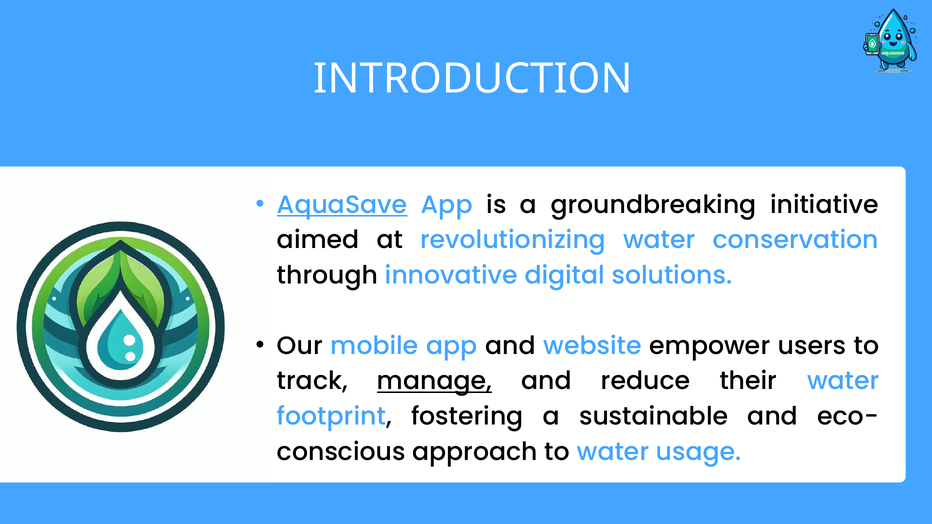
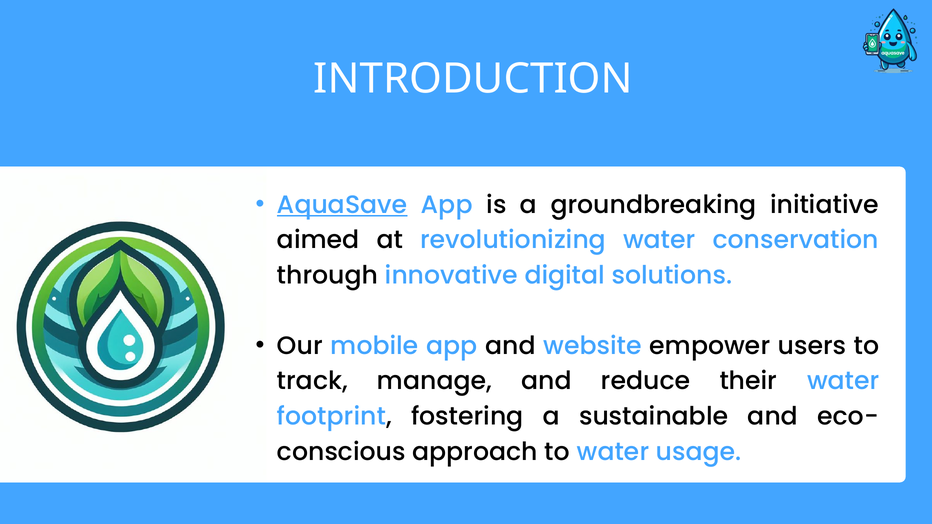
manage underline: present -> none (434, 381)
